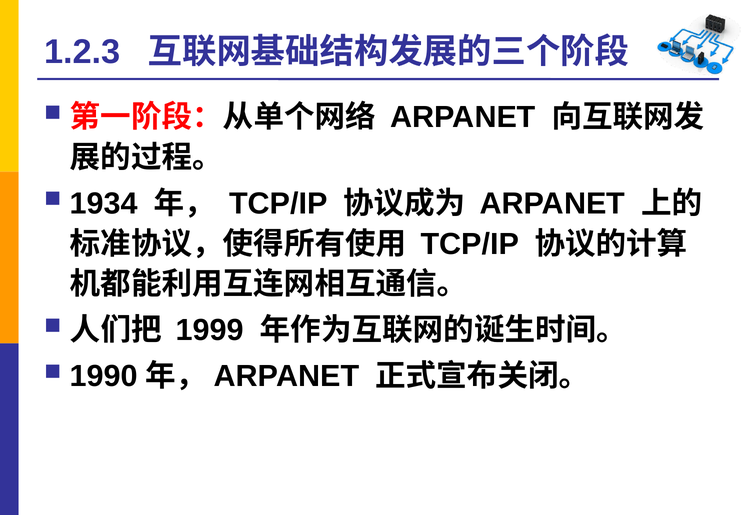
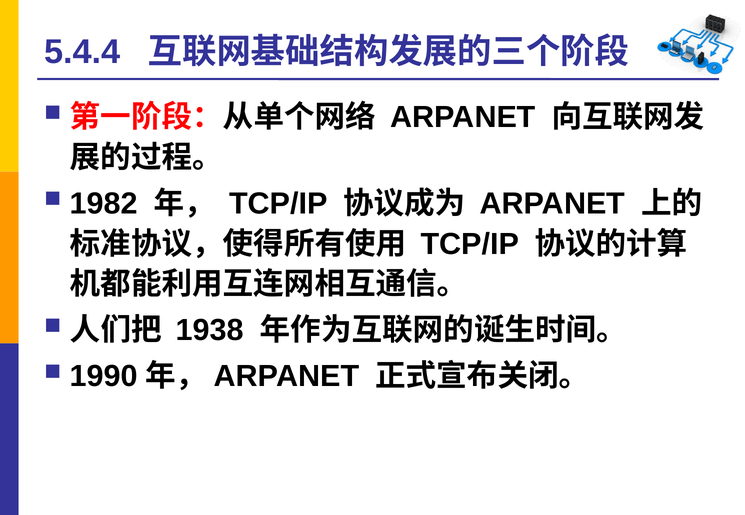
1.2.3: 1.2.3 -> 5.4.4 (82, 52)
1934: 1934 -> 1982 (104, 204)
1999: 1999 -> 1938 (210, 331)
